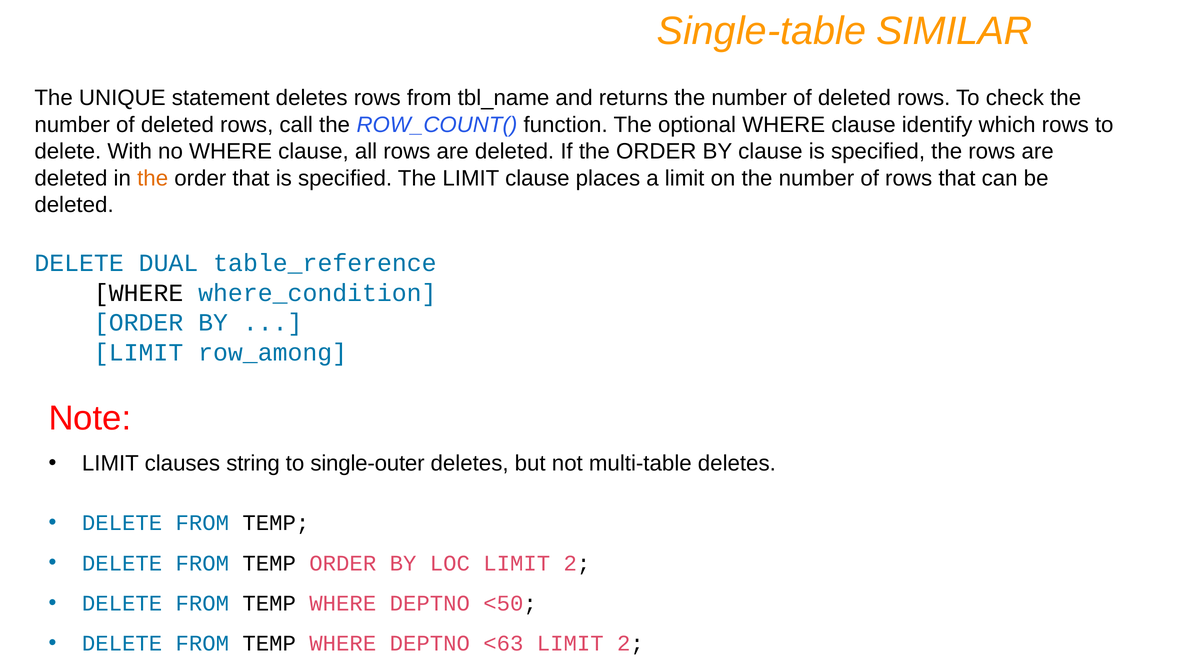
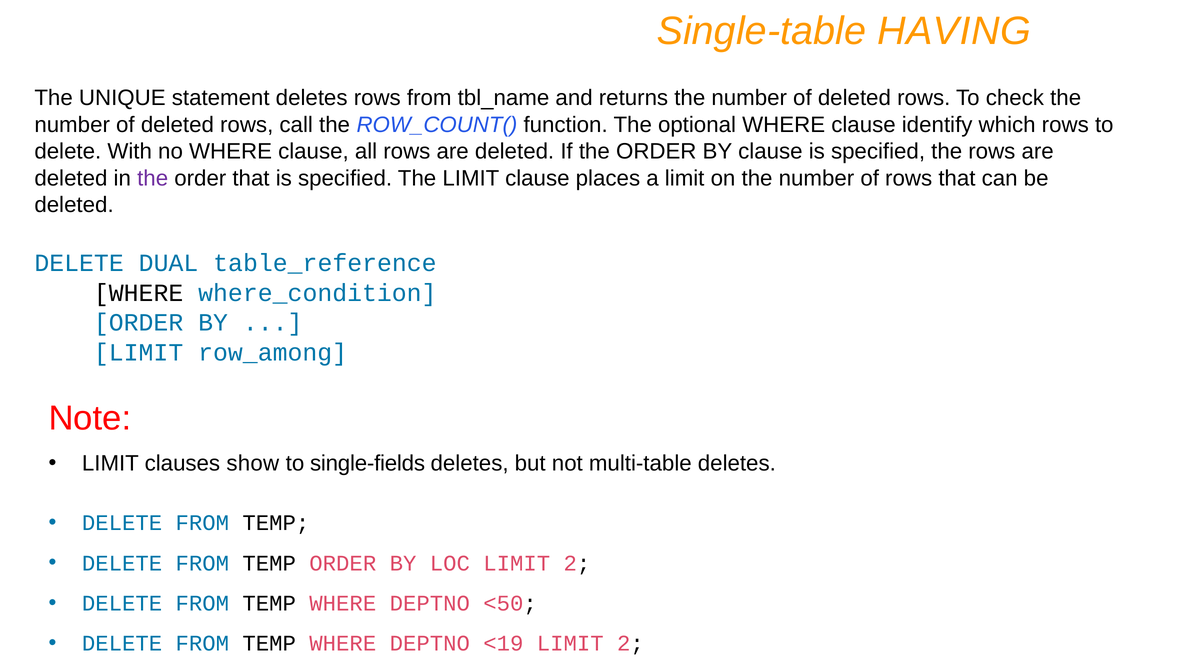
SIMILAR: SIMILAR -> HAVING (954, 31)
the colour: orange -> purple (153, 178)
string: string -> show (253, 463)
single-outer: single-outer -> single-fields (368, 463)
<63: <63 -> <19 (503, 643)
